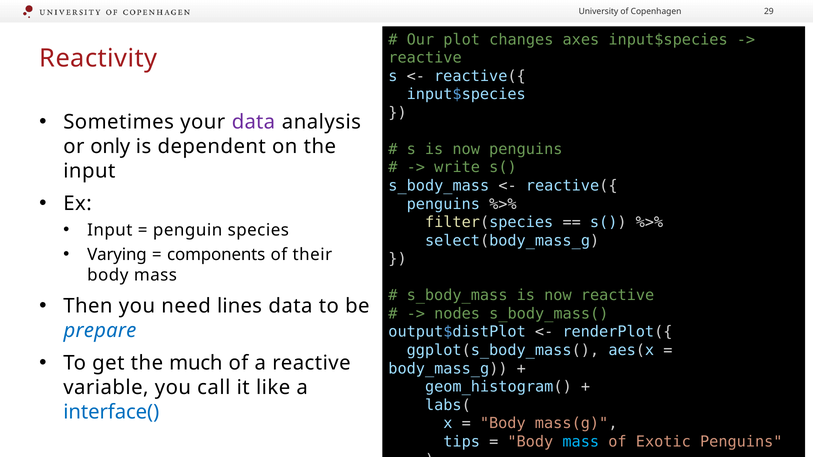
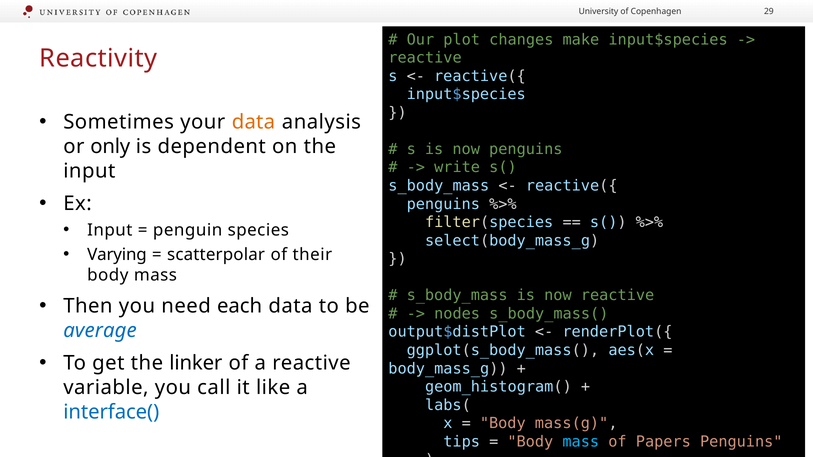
axes: axes -> make (581, 40)
data colour: purple -> orange (253, 122)
components: components -> scatterpolar (216, 255)
lines: lines -> each (240, 306)
prepare: prepare -> average (100, 331)
much: much -> linker (196, 363)
Exotic: Exotic -> Papers (663, 442)
